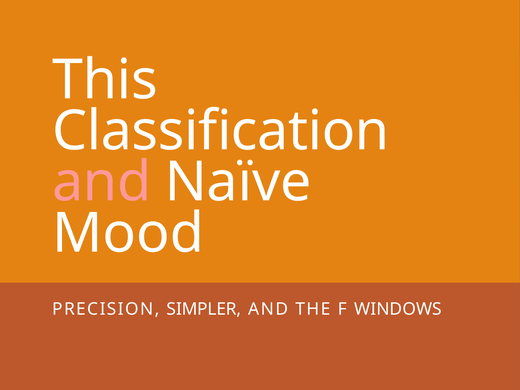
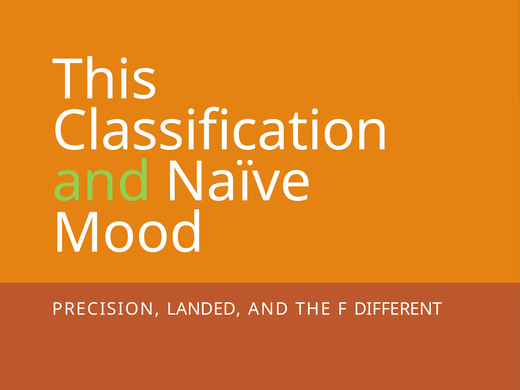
and colour: pink -> light green (102, 182)
SIMPLER: SIMPLER -> LANDED (204, 309)
WINDOWS: WINDOWS -> DIFFERENT (398, 309)
